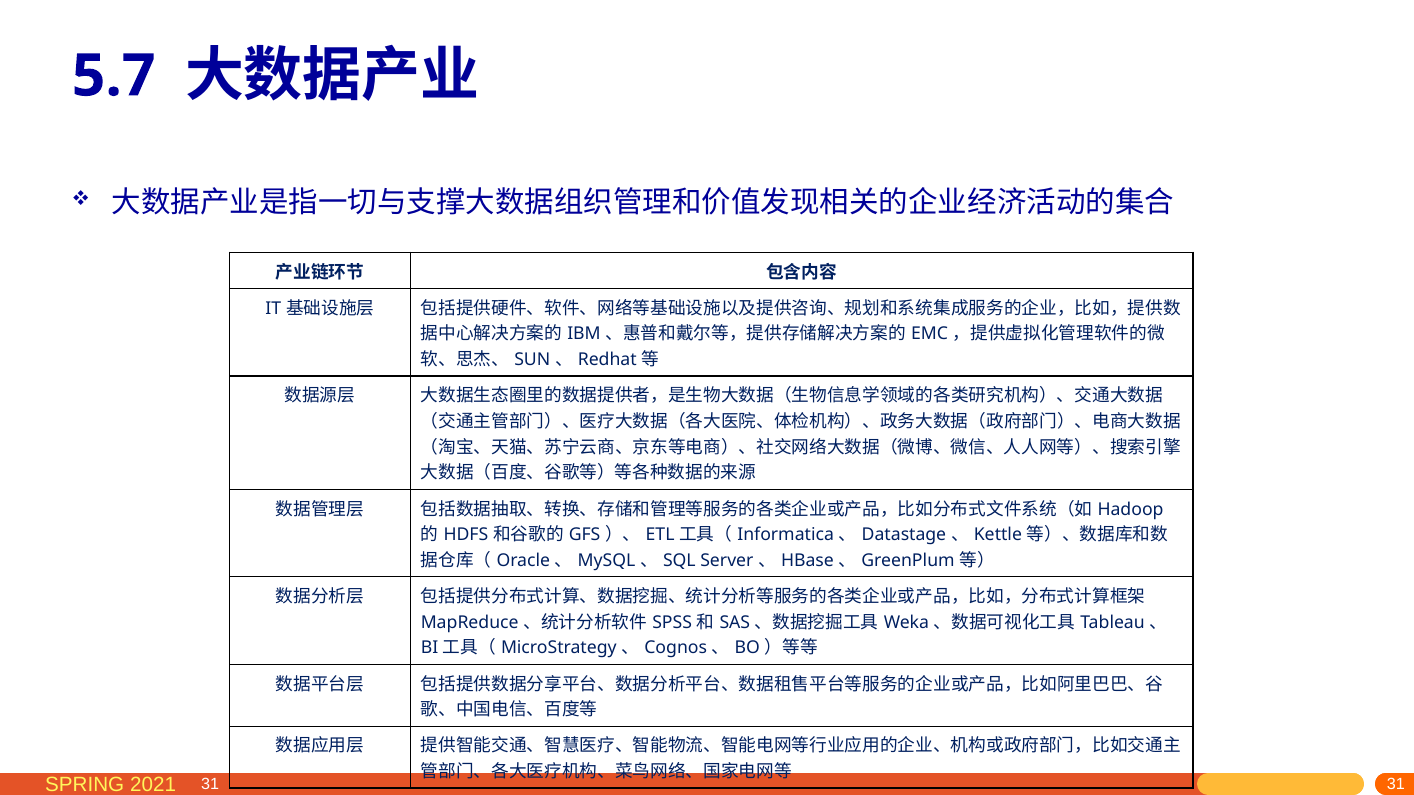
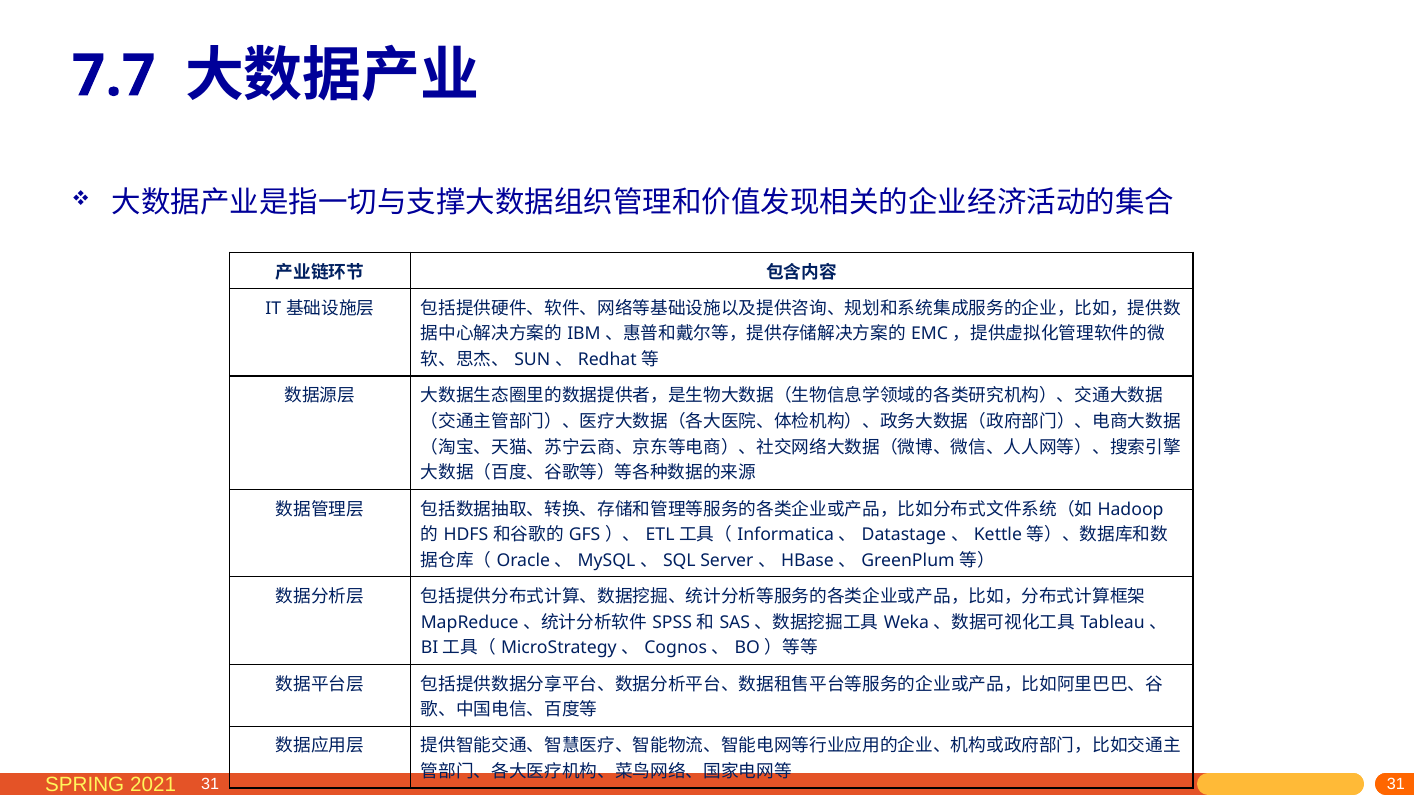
5.7: 5.7 -> 7.7 (114, 76)
